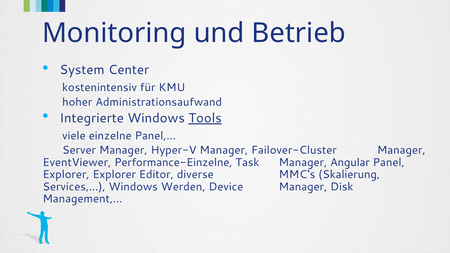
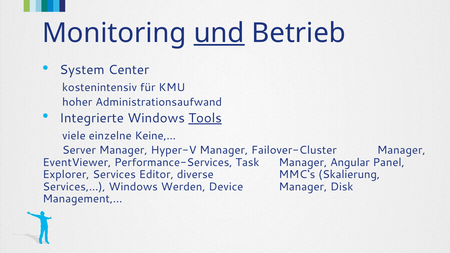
und underline: none -> present (219, 33)
einzelne Panel: Panel -> Keine (155, 136)
Performance-Einzelne: Performance-Einzelne -> Performance-Services (173, 163)
Explorer Explorer: Explorer -> Services (114, 175)
